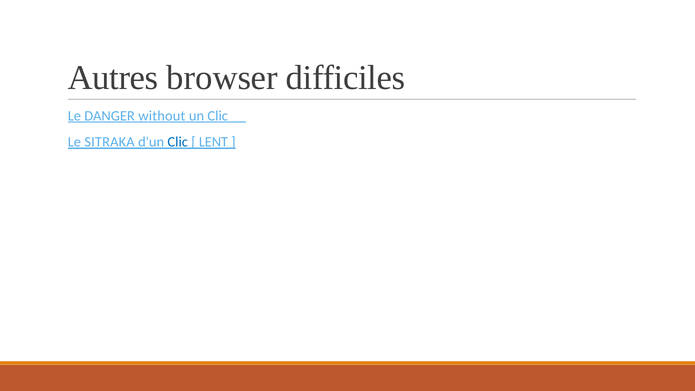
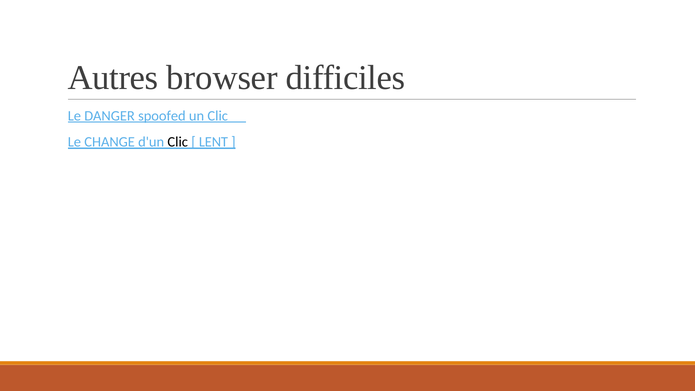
without: without -> spoofed (162, 116)
SITRAKA: SITRAKA -> CHANGE (110, 142)
Clic colour: blue -> black (178, 142)
